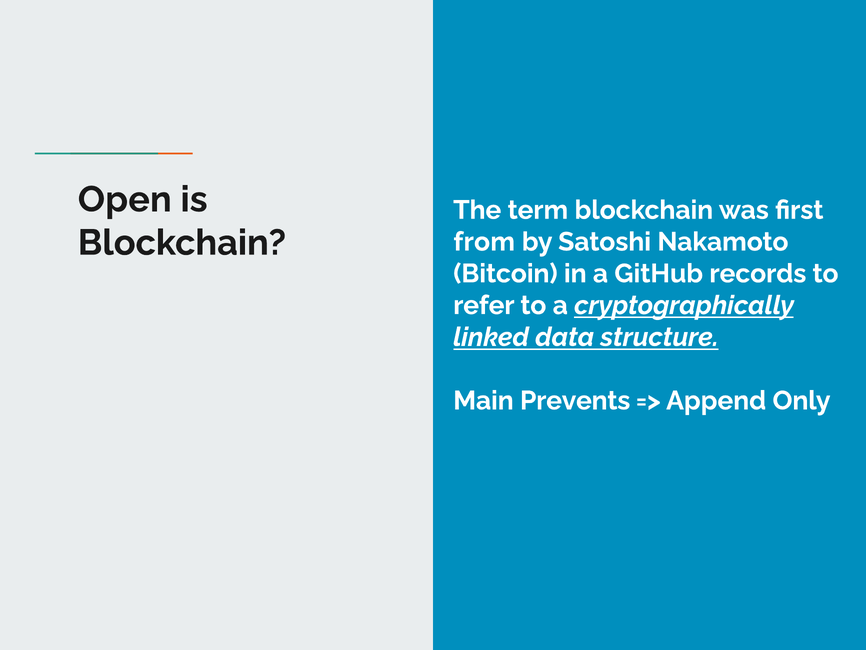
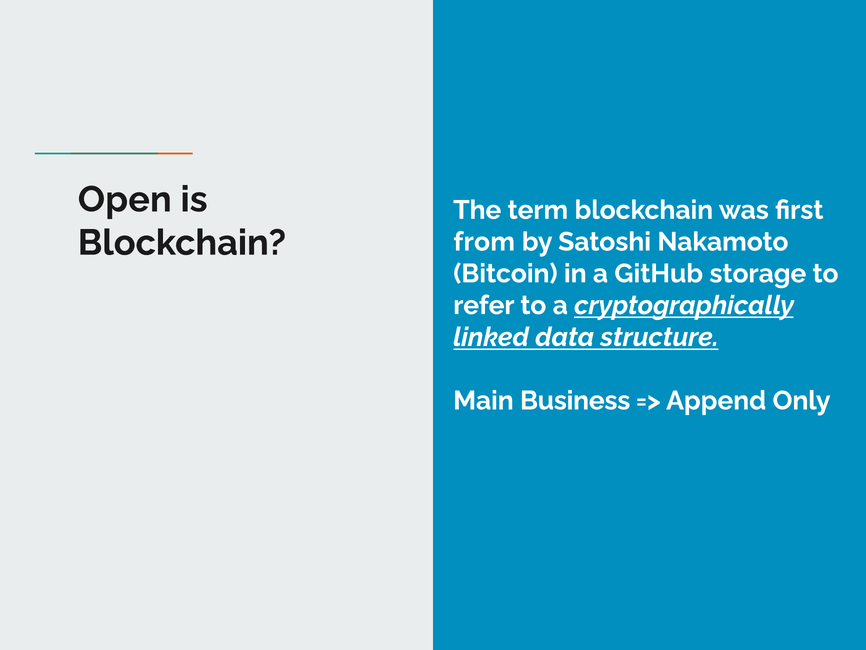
records: records -> storage (758, 273)
Prevents: Prevents -> Business (575, 400)
